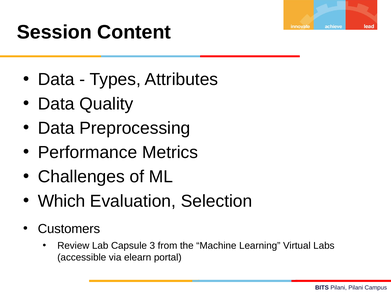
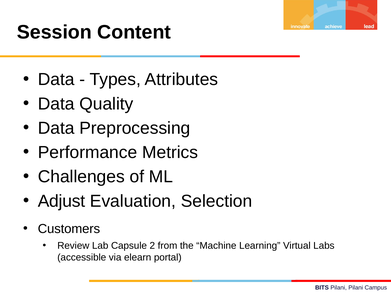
Which: Which -> Adjust (62, 201)
3: 3 -> 2 (152, 246)
